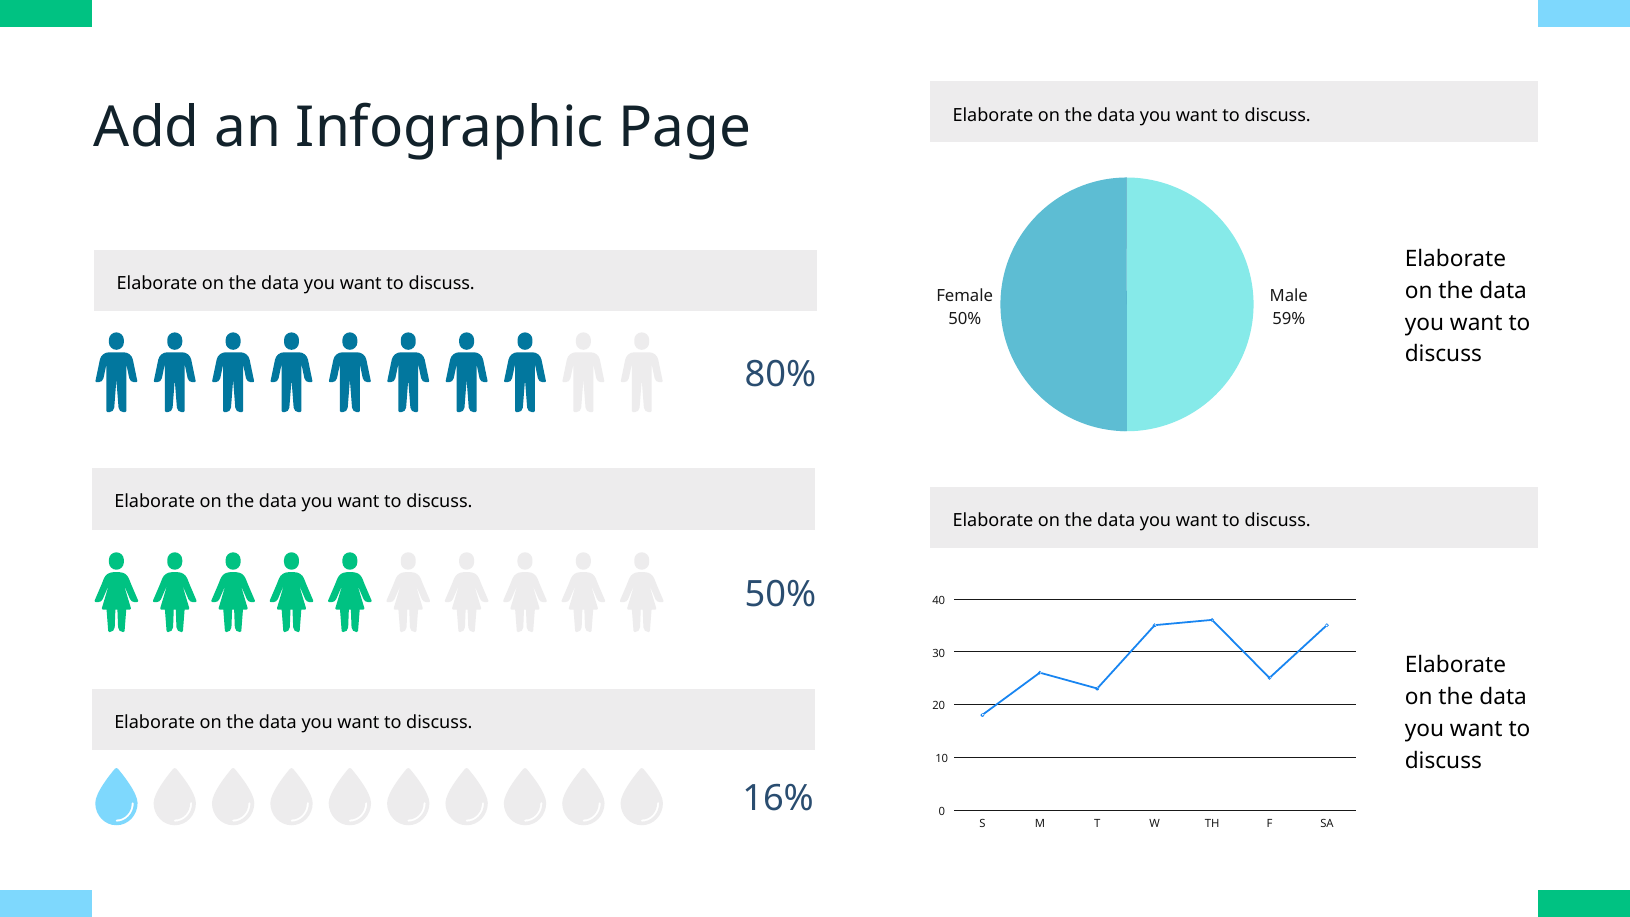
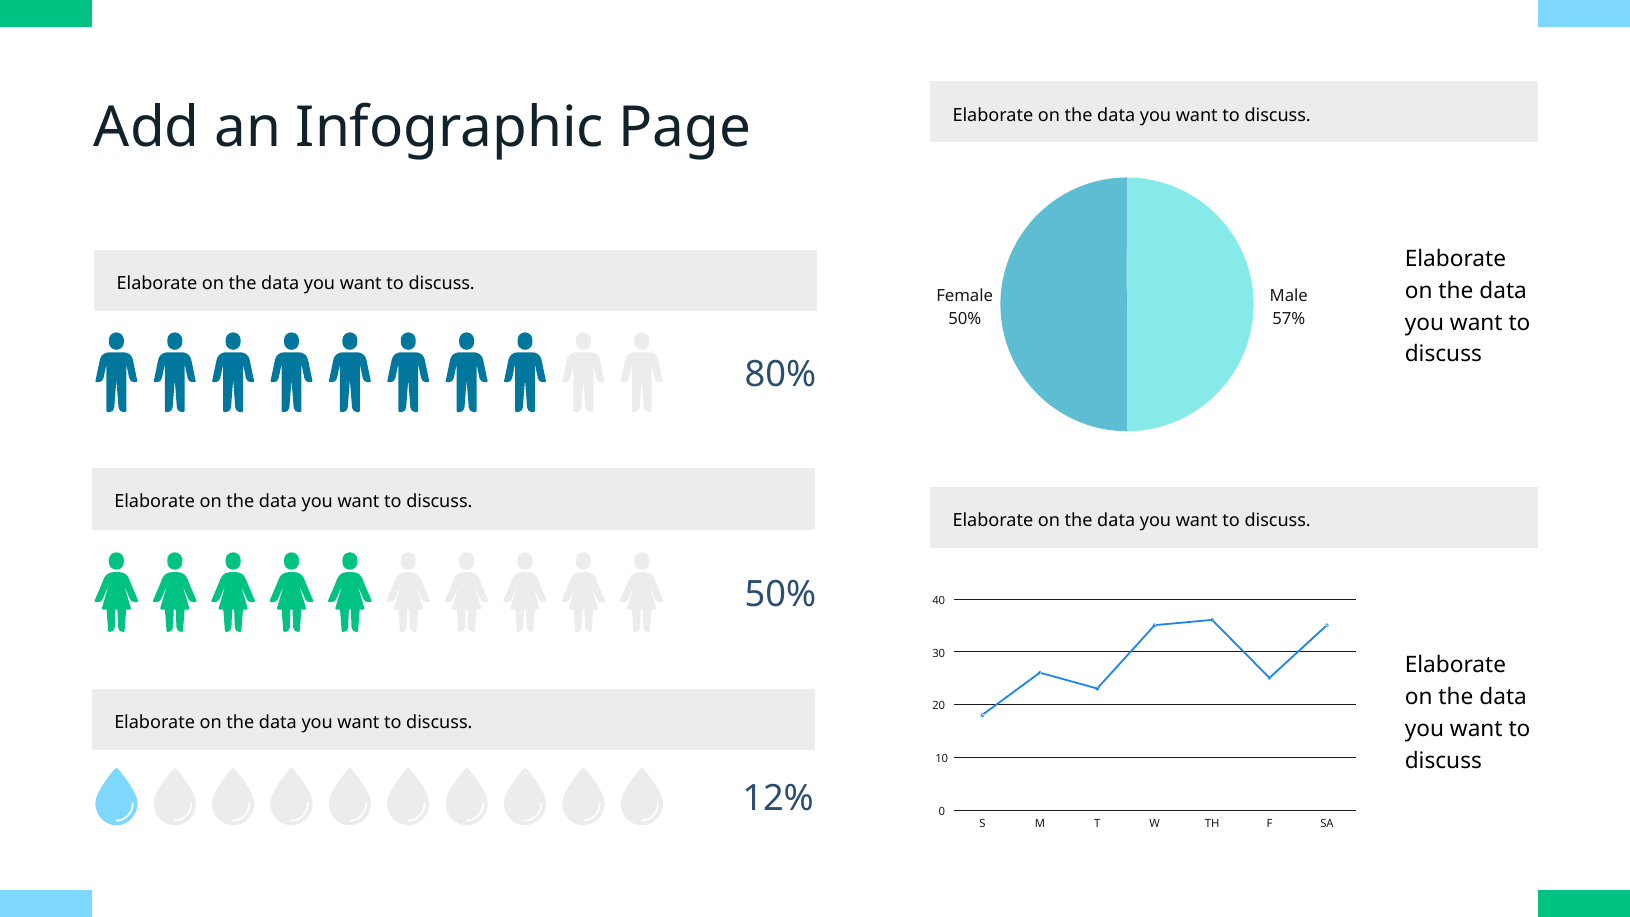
59%: 59% -> 57% (1289, 319)
16%: 16% -> 12% (778, 798)
